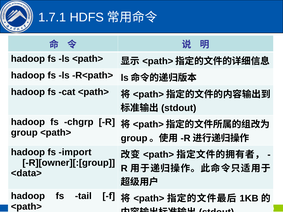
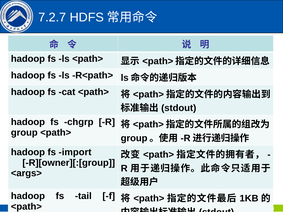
1.7.1: 1.7.1 -> 7.2.7 (52, 17)
<data>: <data> -> <args> (26, 173)
